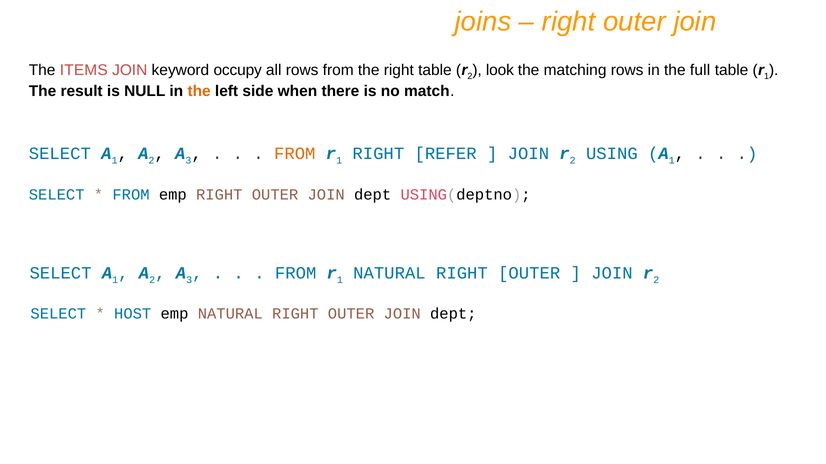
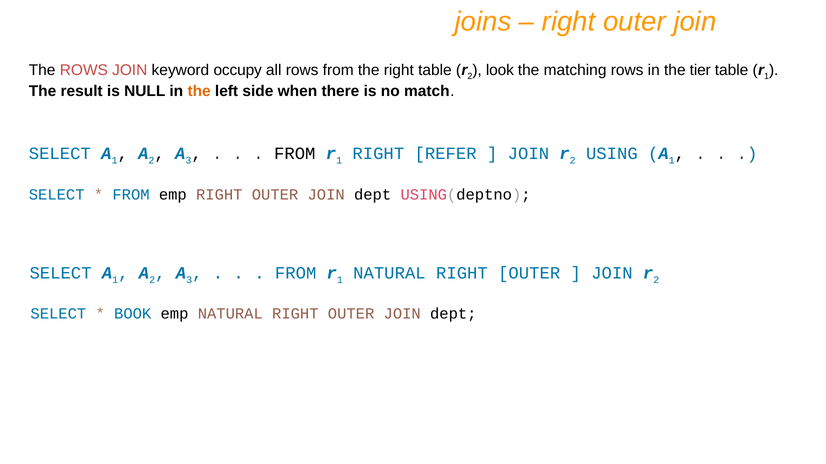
The ITEMS: ITEMS -> ROWS (84, 70)
full: full -> tier (700, 70)
FROM colour: orange -> black (295, 154)
HOST: HOST -> BOOK (133, 314)
